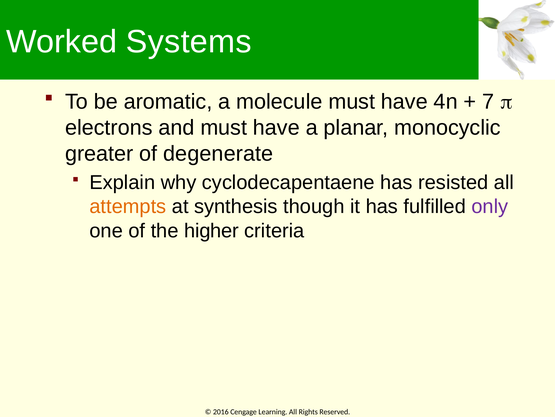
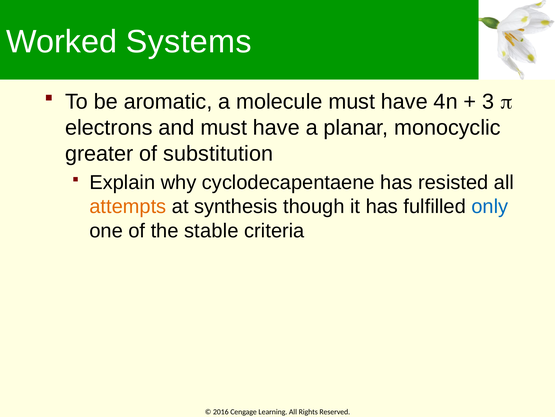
7: 7 -> 3 (488, 102)
degenerate: degenerate -> substitution (218, 153)
only colour: purple -> blue (490, 206)
higher: higher -> stable (211, 230)
